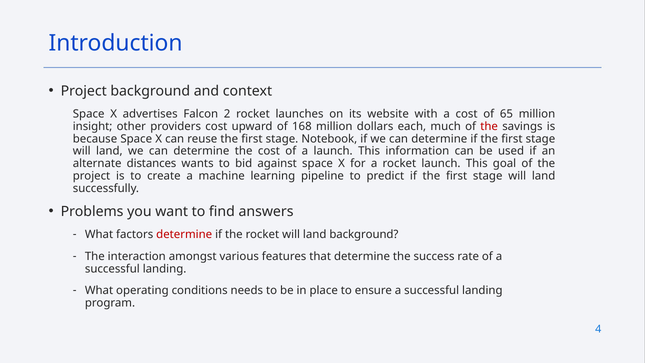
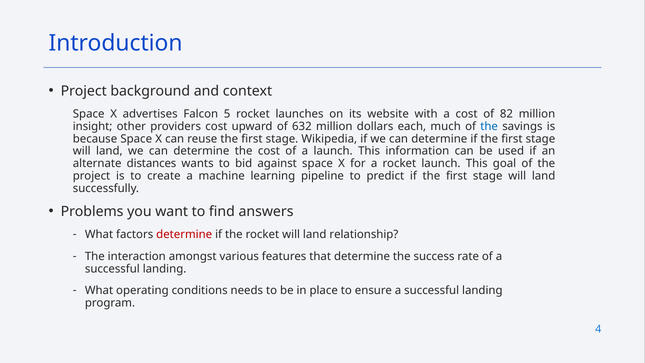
2: 2 -> 5 (227, 114)
65: 65 -> 82 (506, 114)
168: 168 -> 632 (302, 126)
the colour: red -> blue (489, 126)
Notebook: Notebook -> Wikipedia (329, 139)
land background: background -> relationship (364, 235)
